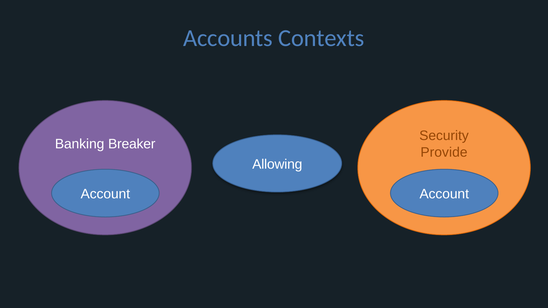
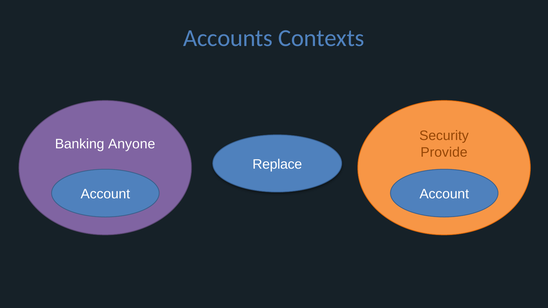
Breaker: Breaker -> Anyone (132, 144)
Allowing: Allowing -> Replace (277, 164)
